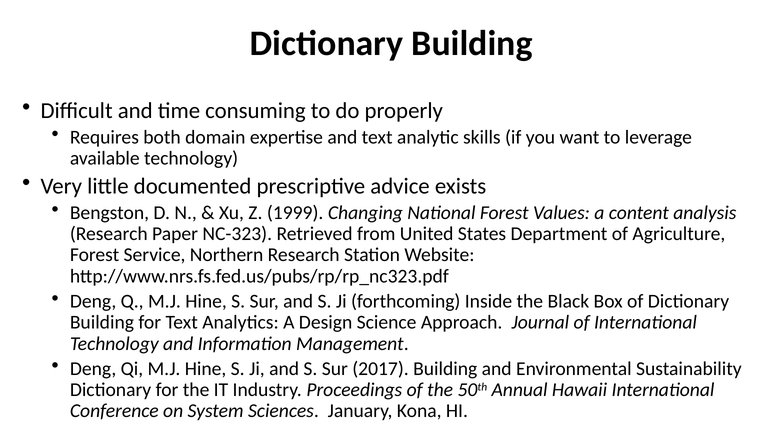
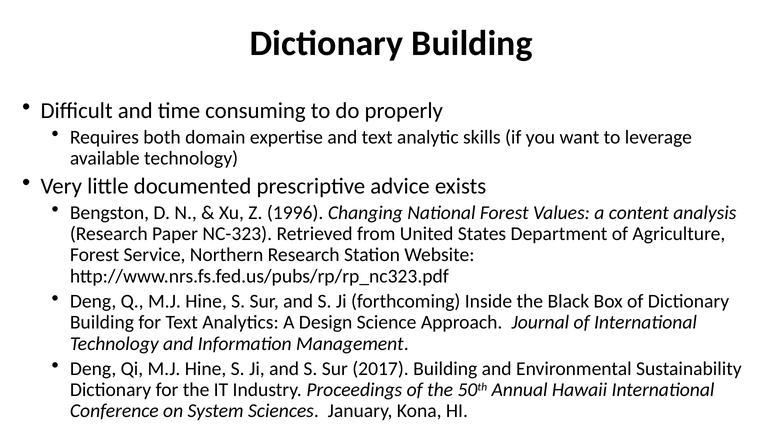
1999: 1999 -> 1996 (295, 213)
